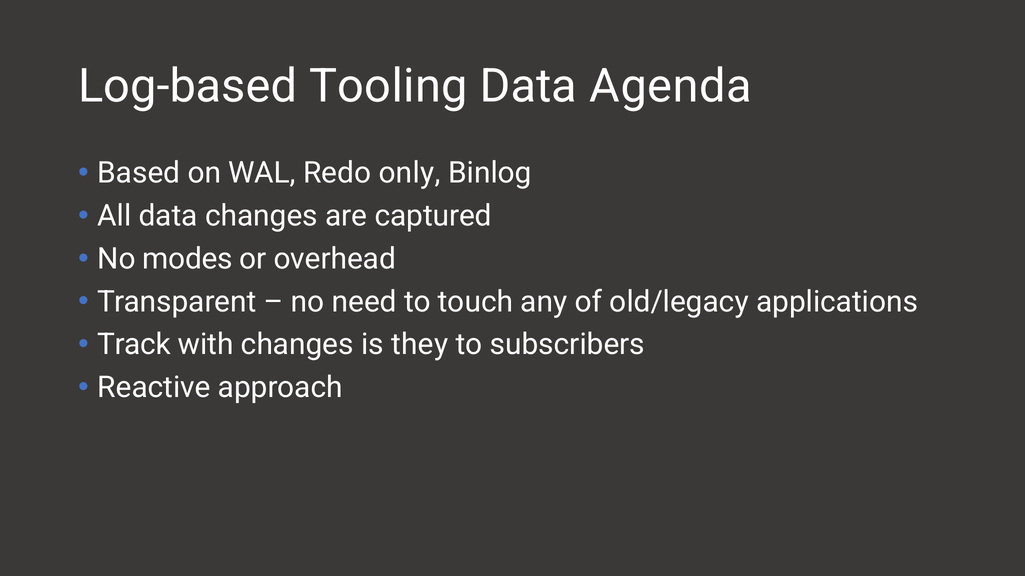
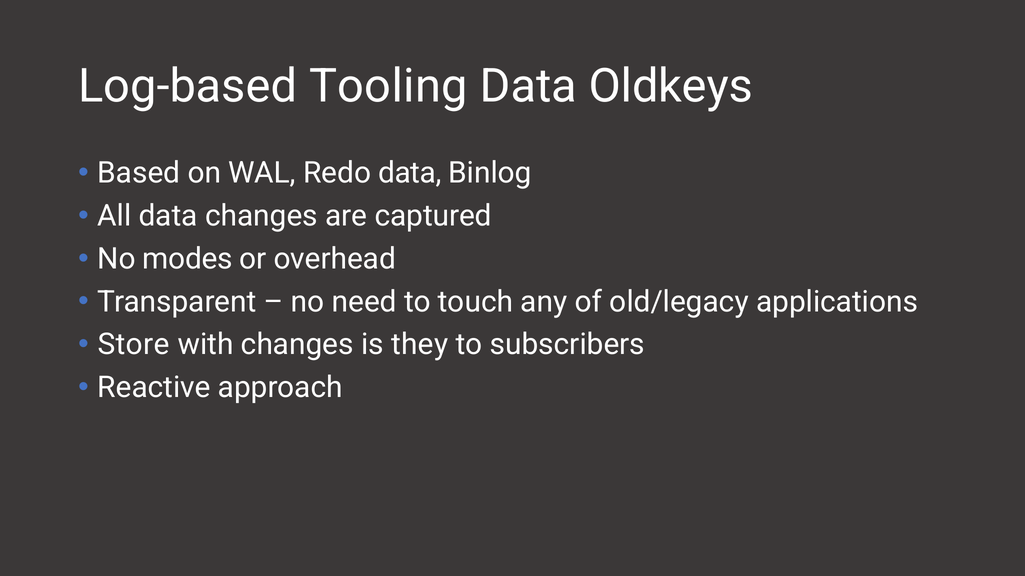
Agenda: Agenda -> Oldkeys (671, 86)
Redo only: only -> data (410, 173)
Track: Track -> Store (134, 345)
